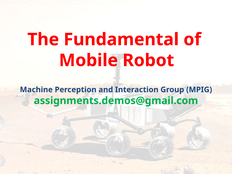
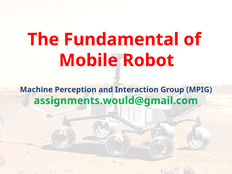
assignments.demos@gmail.com: assignments.demos@gmail.com -> assignments.would@gmail.com (116, 101)
